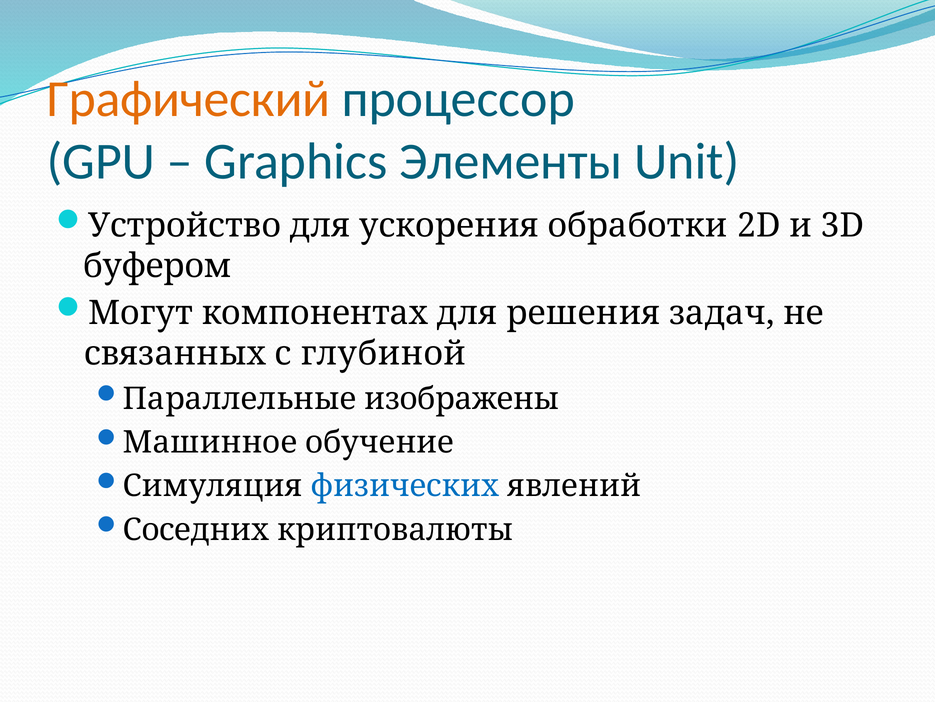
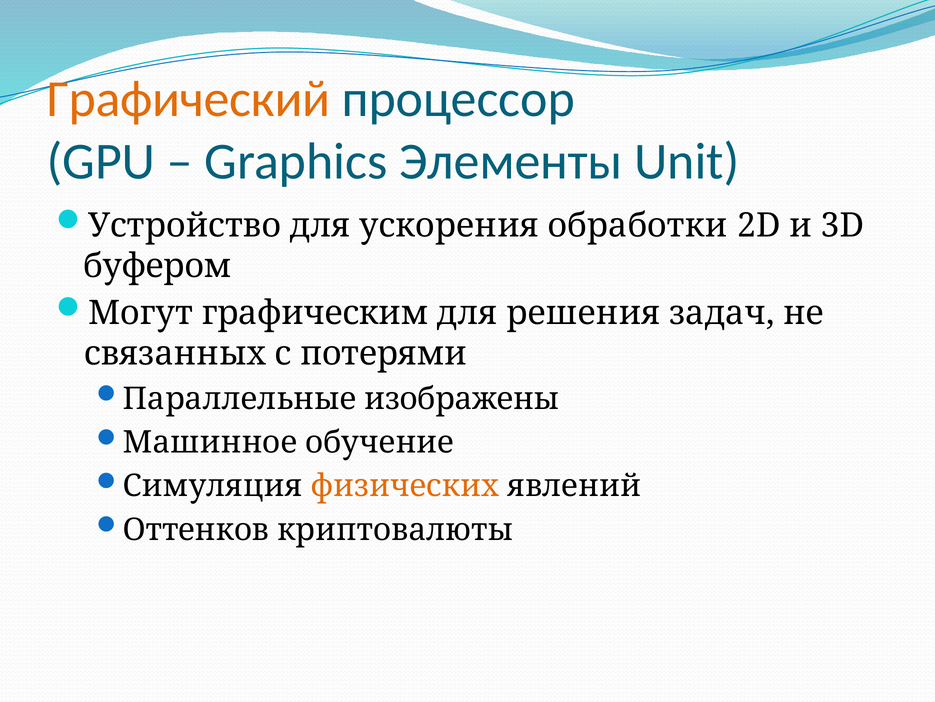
компонентах: компонентах -> графическим (315, 313)
глубиной: глубиной -> потерями (384, 353)
физических colour: blue -> orange (405, 486)
Соседних: Соседних -> Оттенков (196, 529)
